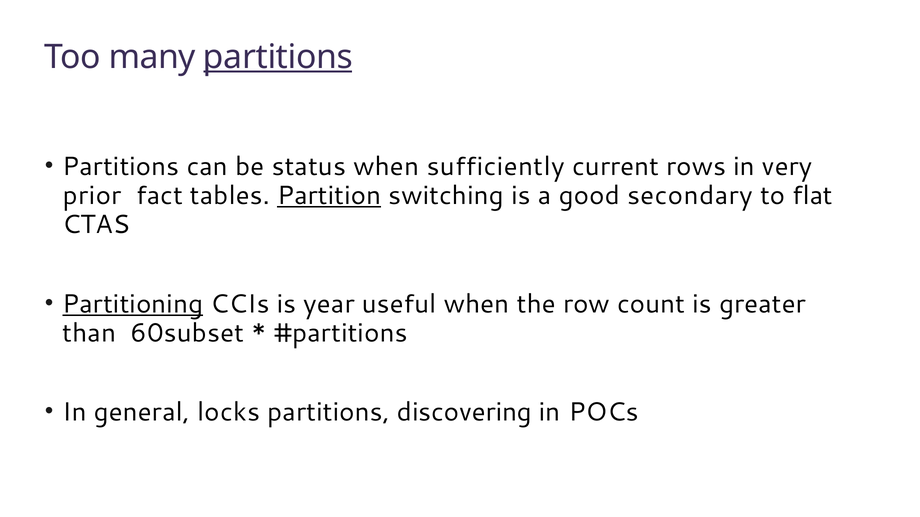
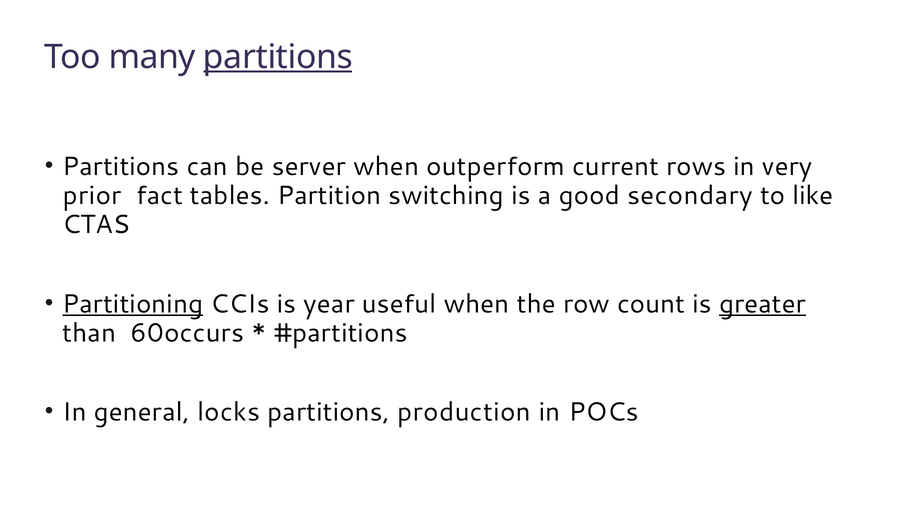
status: status -> server (309, 167)
sufficiently: sufficiently -> outperform (496, 167)
Partition underline: present -> none (329, 196)
flat: flat -> like (813, 196)
greater underline: none -> present (763, 304)
60subset: 60subset -> 60occurs (187, 333)
discovering: discovering -> production (464, 412)
